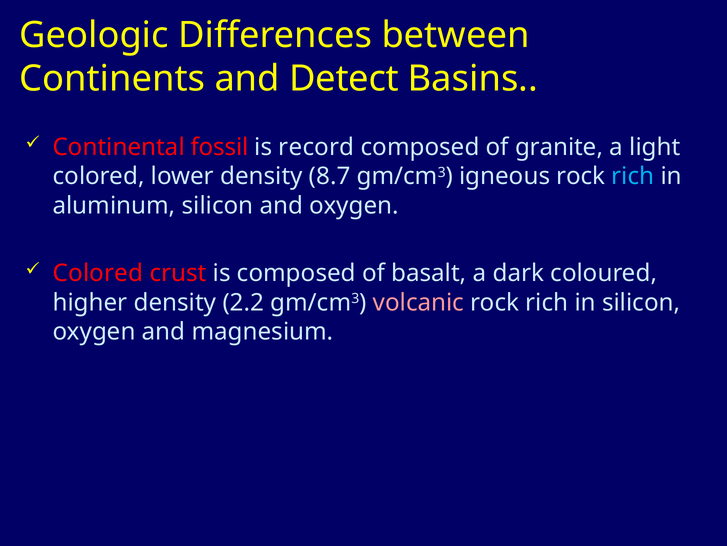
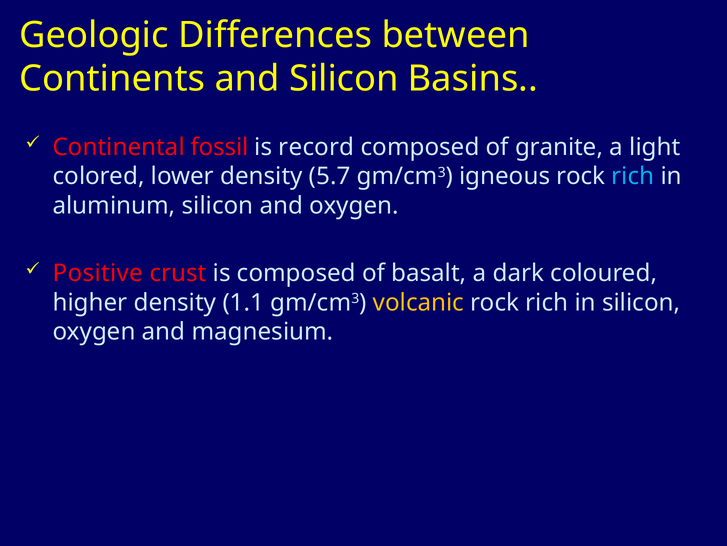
and Detect: Detect -> Silicon (344, 79)
8.7: 8.7 -> 5.7 (330, 176)
Colored: Colored -> Positive (98, 273)
2.2: 2.2 -> 1.1 (243, 302)
volcanic colour: pink -> yellow (418, 302)
